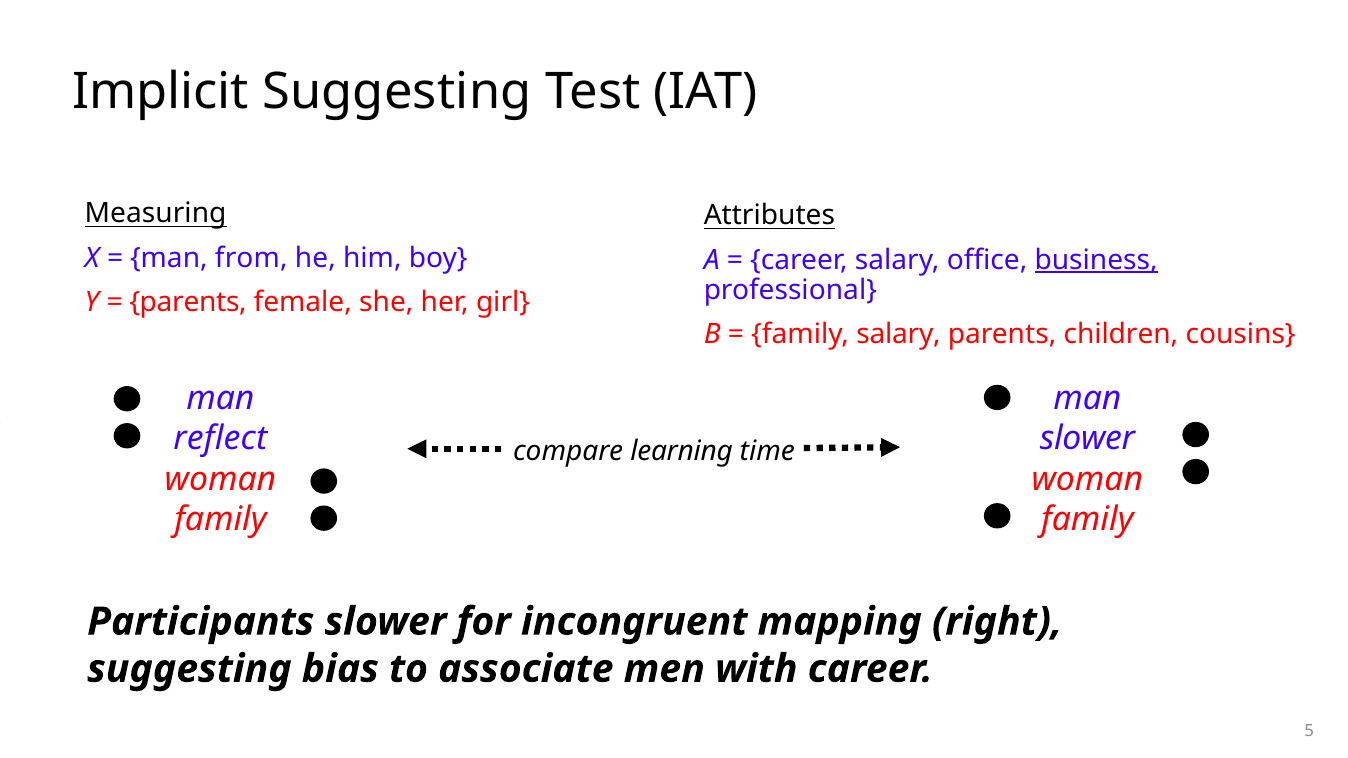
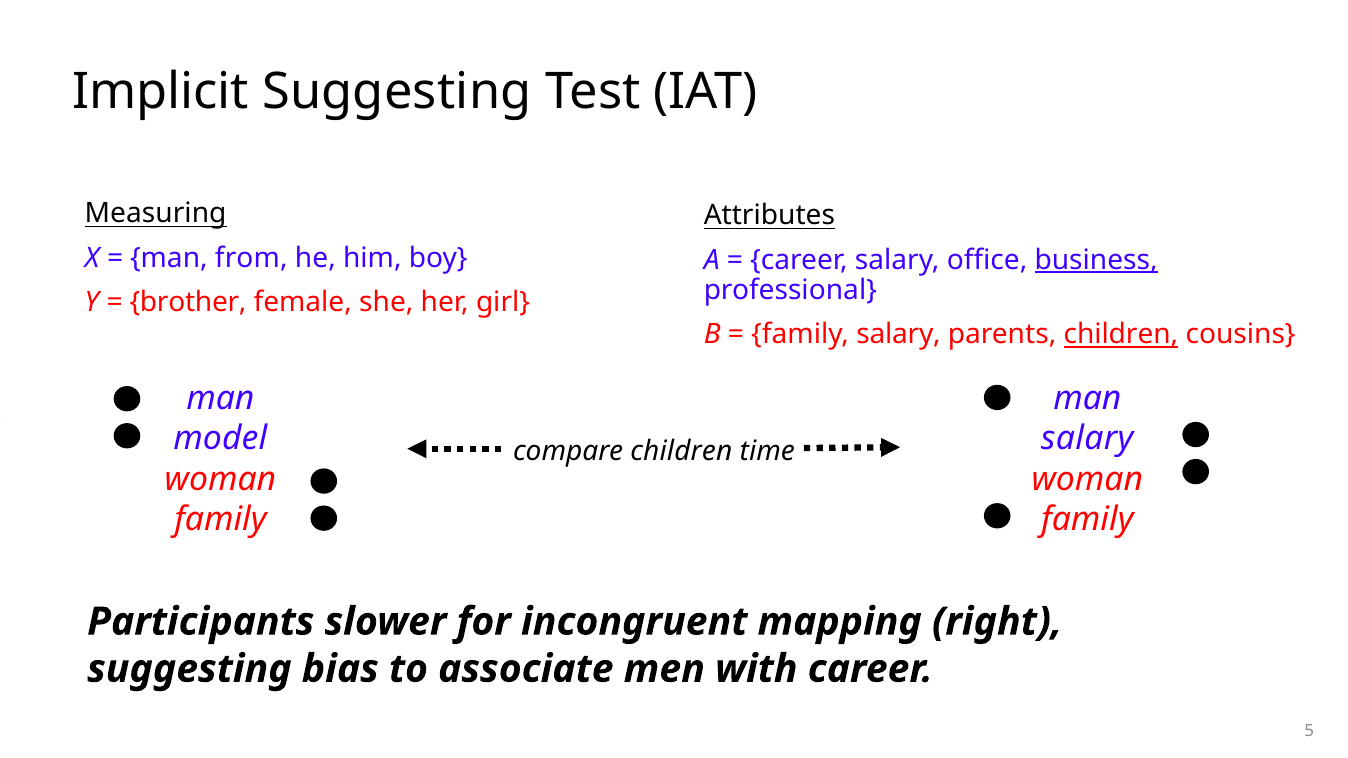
parents: parents -> brother (188, 302)
children underline: none -> present (1121, 335)
reflect: reflect -> model (220, 439)
slower: slower -> salary (1087, 439)
compare learning: learning -> children (681, 452)
